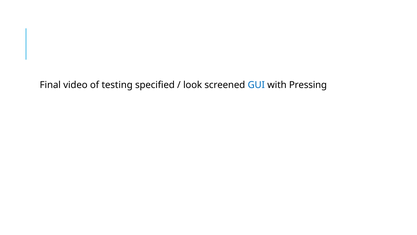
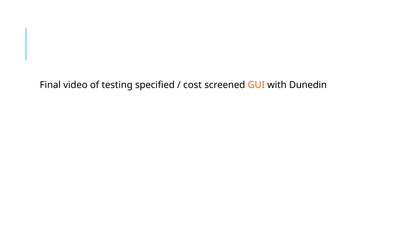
look: look -> cost (193, 85)
GUI colour: blue -> orange (256, 85)
Pressing: Pressing -> Dunedin (308, 85)
